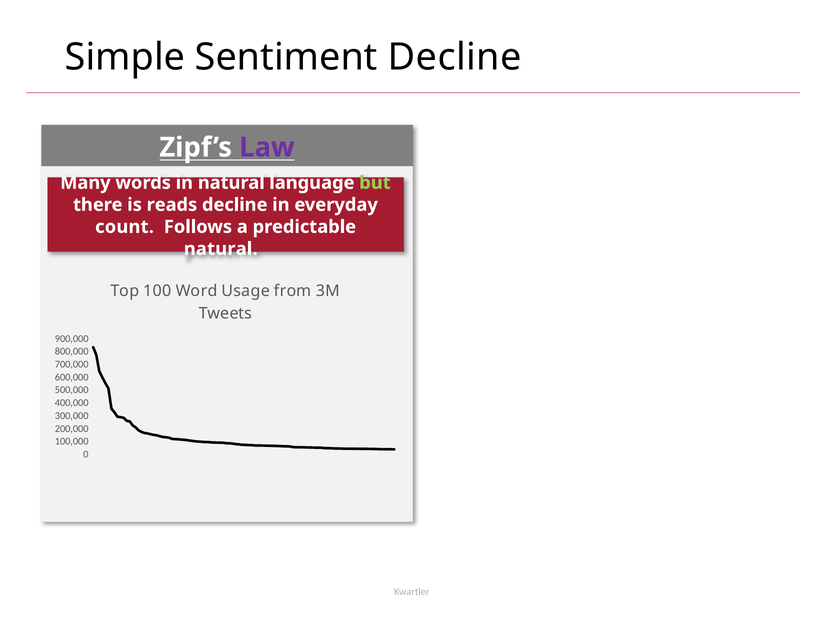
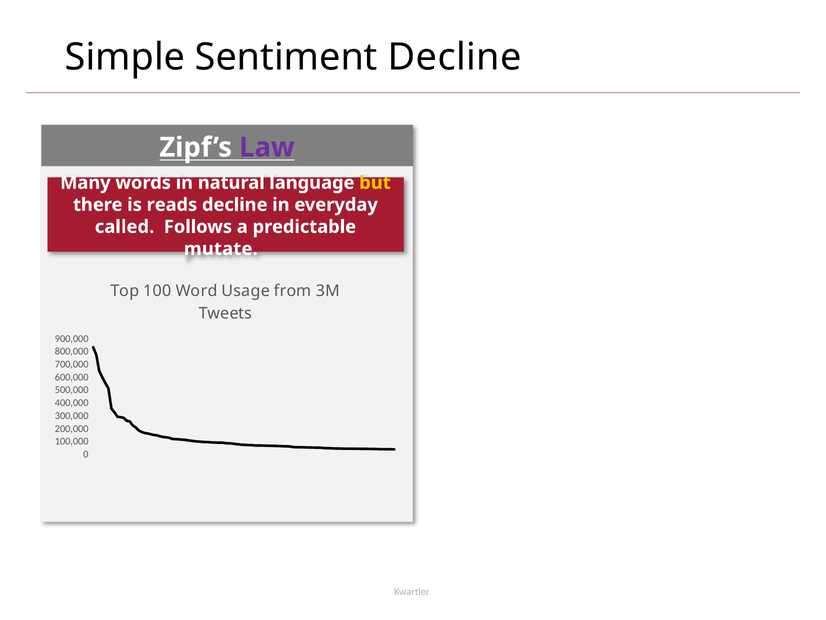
but colour: light green -> yellow (375, 183)
count: count -> called (125, 227)
natural: natural -> mutate (221, 249)
